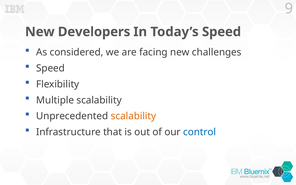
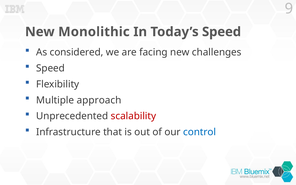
Developers: Developers -> Monolithic (94, 32)
Multiple scalability: scalability -> approach (99, 100)
scalability colour: orange -> red (133, 116)
